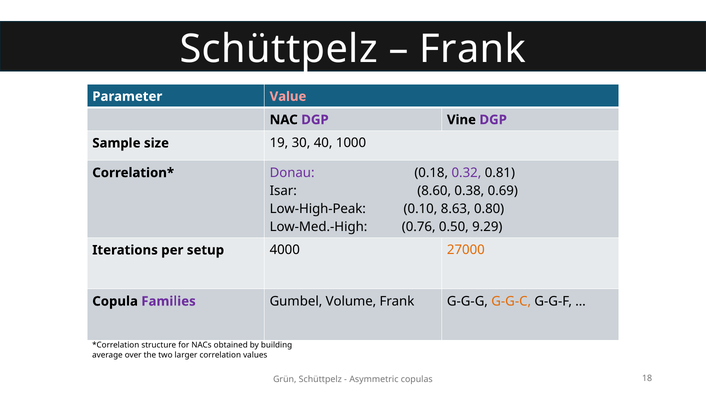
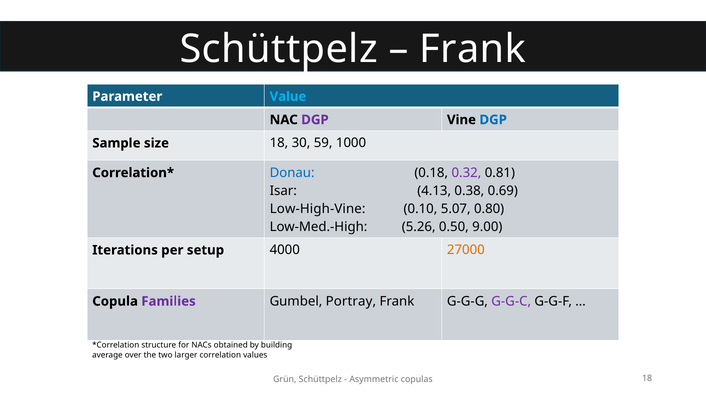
Value colour: pink -> light blue (288, 97)
DGP colour: purple -> blue (493, 120)
size 19: 19 -> 18 (279, 143)
40: 40 -> 59 (323, 143)
Donau colour: purple -> blue (292, 173)
8.60: 8.60 -> 4.13 (434, 191)
Low-High-Peak: Low-High-Peak -> Low-High-Vine (318, 209)
8.63: 8.63 -> 5.07 (456, 209)
0.76: 0.76 -> 5.26 (419, 227)
9.29: 9.29 -> 9.00 (487, 227)
Volume: Volume -> Portray (351, 301)
G-G-C colour: orange -> purple (511, 301)
